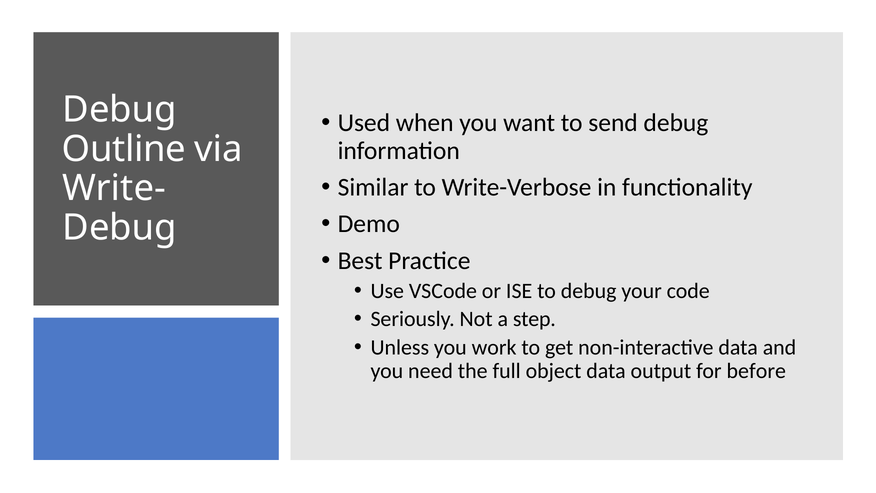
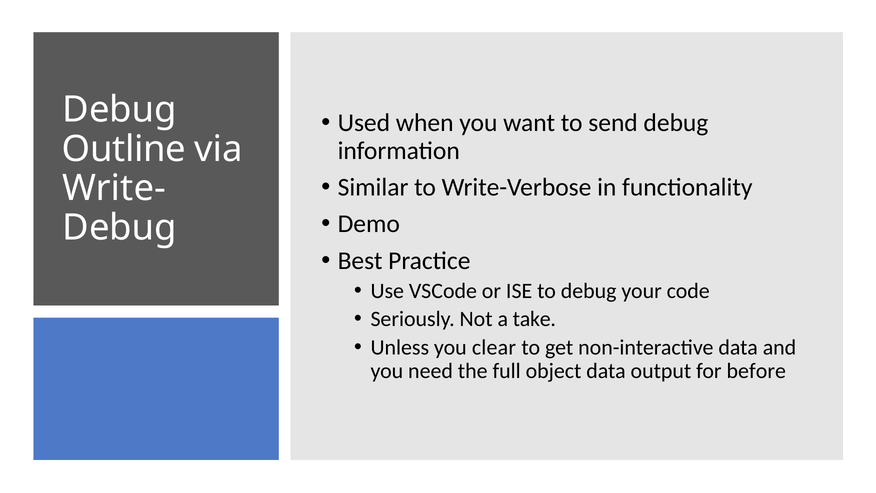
step: step -> take (534, 319)
work: work -> clear (494, 347)
